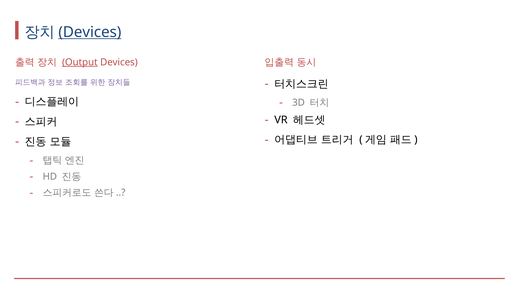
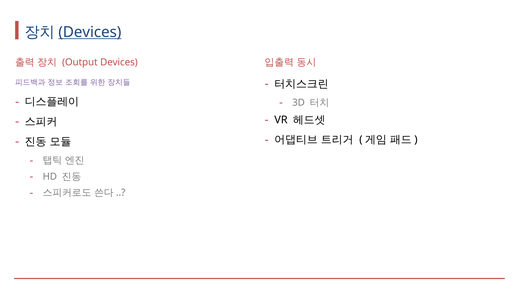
Output underline: present -> none (80, 62)
